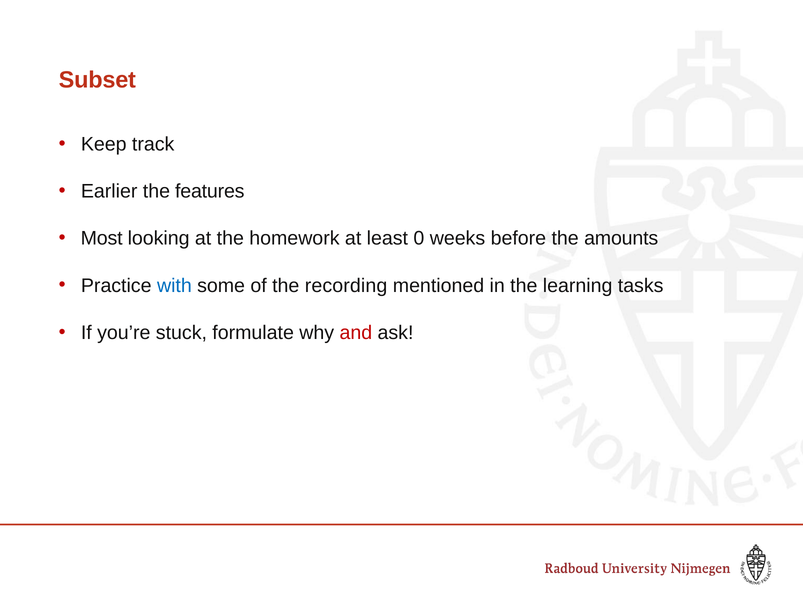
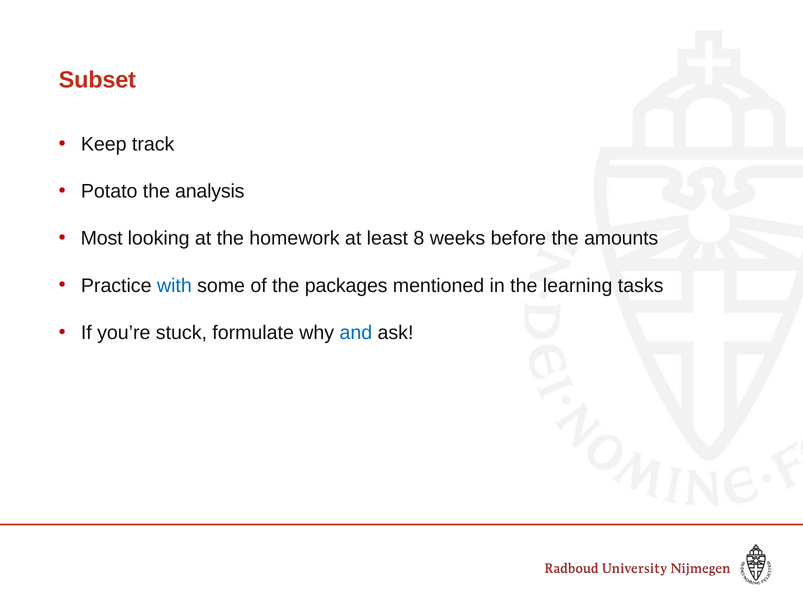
Earlier: Earlier -> Potato (109, 191)
features: features -> analysis (210, 191)
0: 0 -> 8 (419, 238)
recording: recording -> packages (346, 285)
and colour: red -> blue (356, 332)
